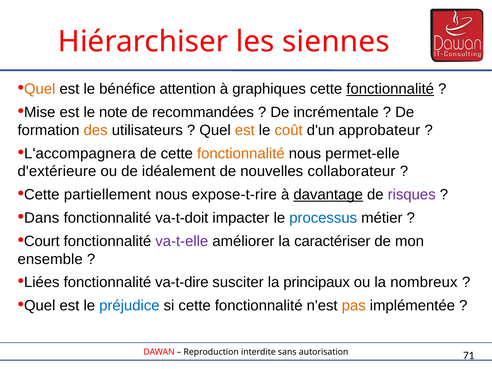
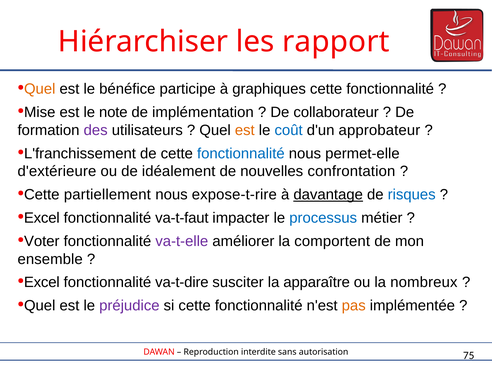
siennes: siennes -> rapport (336, 42)
attention: attention -> participe (188, 89)
fonctionnalité underline: present -> none (390, 89)
recommandées: recommandées -> implémentation (203, 112)
incrémentale: incrémentale -> collaborateur (336, 112)
des colour: orange -> purple (96, 130)
coût colour: orange -> blue (289, 130)
L'accompagnera: L'accompagnera -> L'franchissement (80, 153)
fonctionnalité colour: orange -> blue (241, 153)
collaborateur: collaborateur -> confrontation (351, 171)
risques colour: purple -> blue (412, 195)
Dans: Dans -> Excel (42, 218)
va-t-doit: va-t-doit -> va-t-faut (182, 218)
Court: Court -> Voter (42, 241)
caractériser: caractériser -> comportent (332, 241)
Liées: Liées -> Excel (42, 282)
principaux: principaux -> apparaître (317, 282)
préjudice colour: blue -> purple (129, 306)
71: 71 -> 75 (469, 355)
